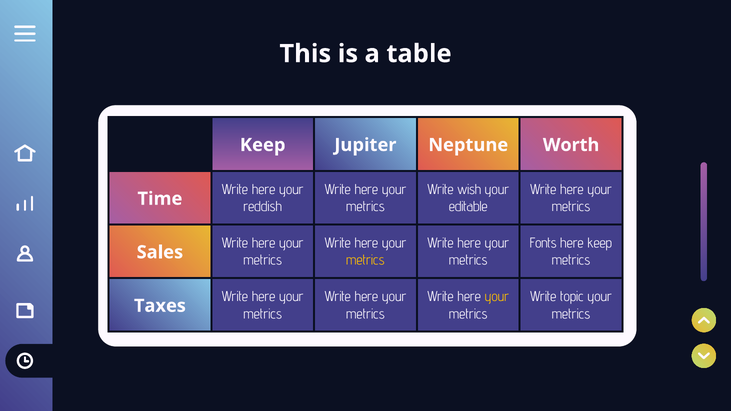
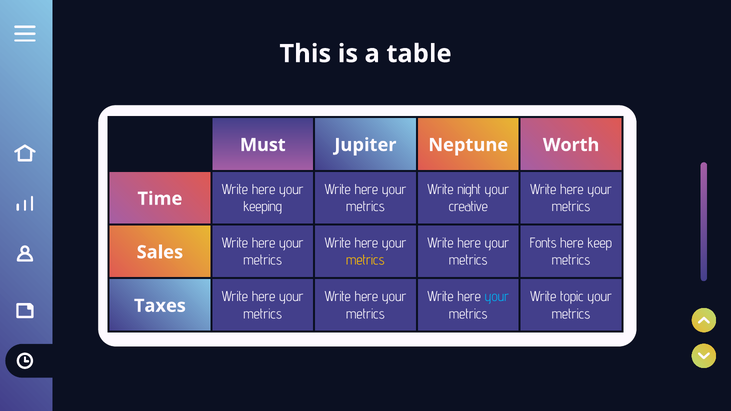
Keep: Keep -> Must (263, 145)
wish: wish -> night (469, 190)
reddish: reddish -> keeping (263, 207)
editable: editable -> creative (468, 207)
your colour: yellow -> light blue (497, 297)
